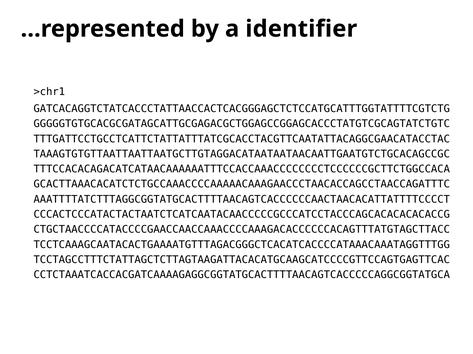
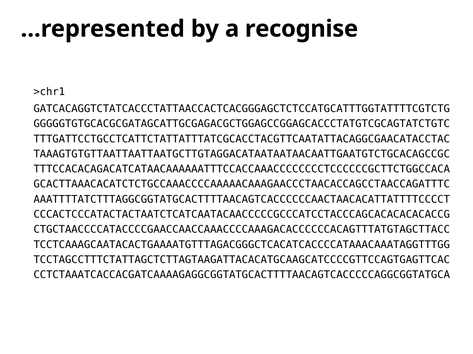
identifier: identifier -> recognise (301, 29)
